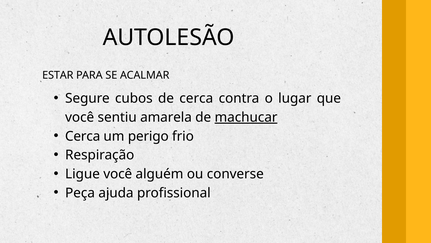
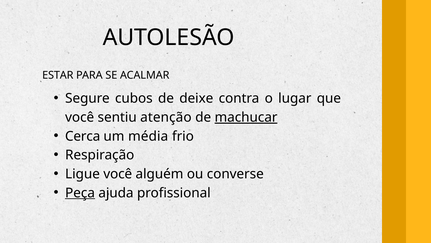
de cerca: cerca -> deixe (196, 98)
amarela: amarela -> atenção (166, 117)
perigo: perigo -> média (148, 136)
Peça underline: none -> present (80, 192)
